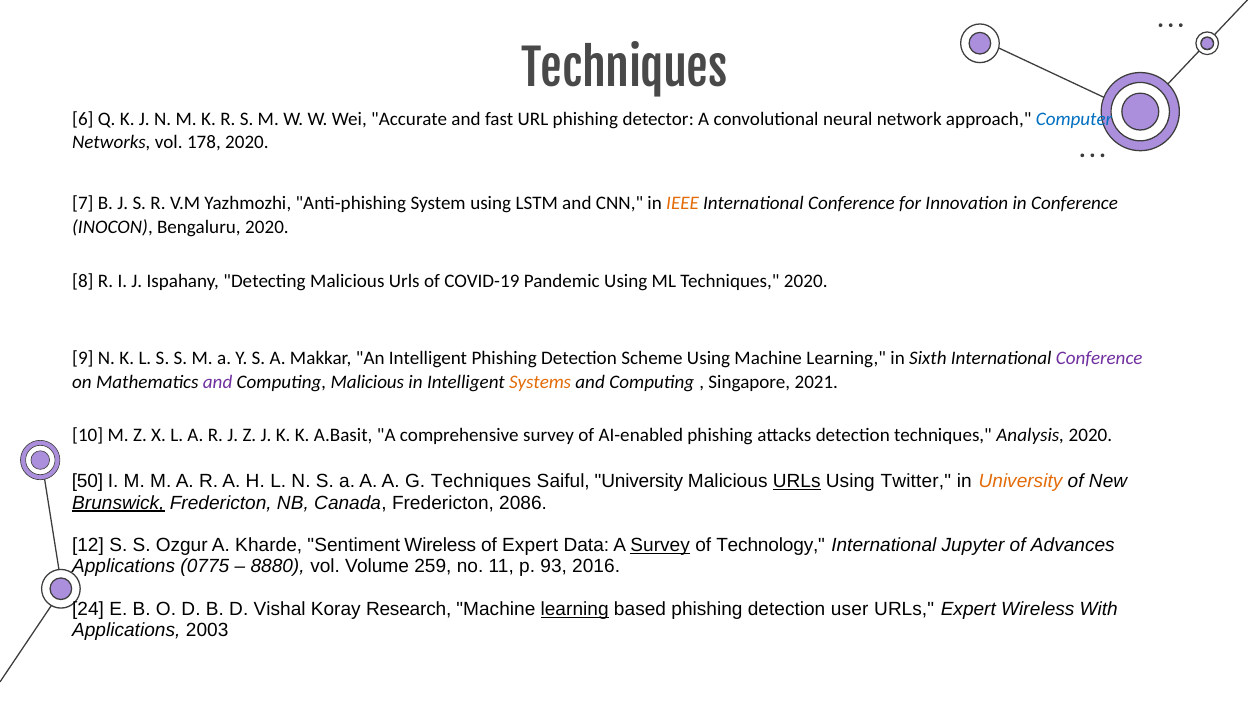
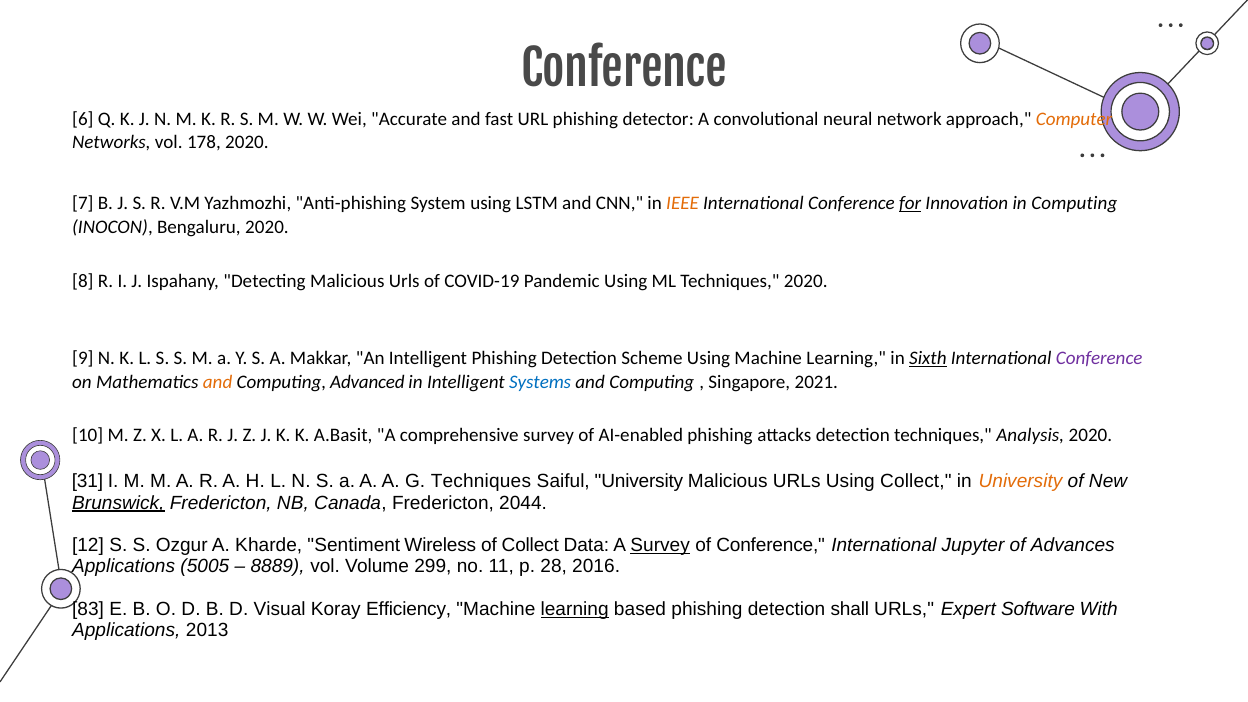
Techniques: Techniques -> Conference (624, 70)
Computer colour: blue -> orange (1074, 119)
for underline: none -> present (910, 204)
in Conference: Conference -> Computing (1074, 204)
Sixth underline: none -> present (928, 358)
and colour: purple -> orange (218, 382)
Computing Malicious: Malicious -> Advanced (367, 382)
Systems colour: orange -> blue (540, 382)
50: 50 -> 31 (87, 482)
URLs underline: present -> none (797, 482)
Using Twitter: Twitter -> Collect (916, 482)
2086: 2086 -> 2044 (523, 503)
of Expert: Expert -> Collect (530, 545)
of Technology: Technology -> Conference (771, 545)
0775: 0775 -> 5005 (205, 567)
8880: 8880 -> 8889 (278, 567)
259: 259 -> 299 (433, 567)
93: 93 -> 28 (554, 567)
24: 24 -> 83 (88, 609)
Vishal: Vishal -> Visual (280, 609)
Research: Research -> Efficiency (409, 609)
user: user -> shall (850, 609)
Expert Wireless: Wireless -> Software (1038, 609)
2003: 2003 -> 2013 (207, 630)
